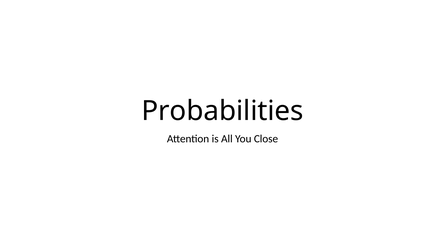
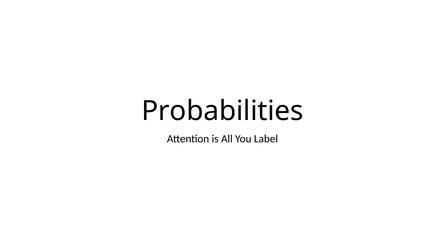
Close: Close -> Label (266, 139)
